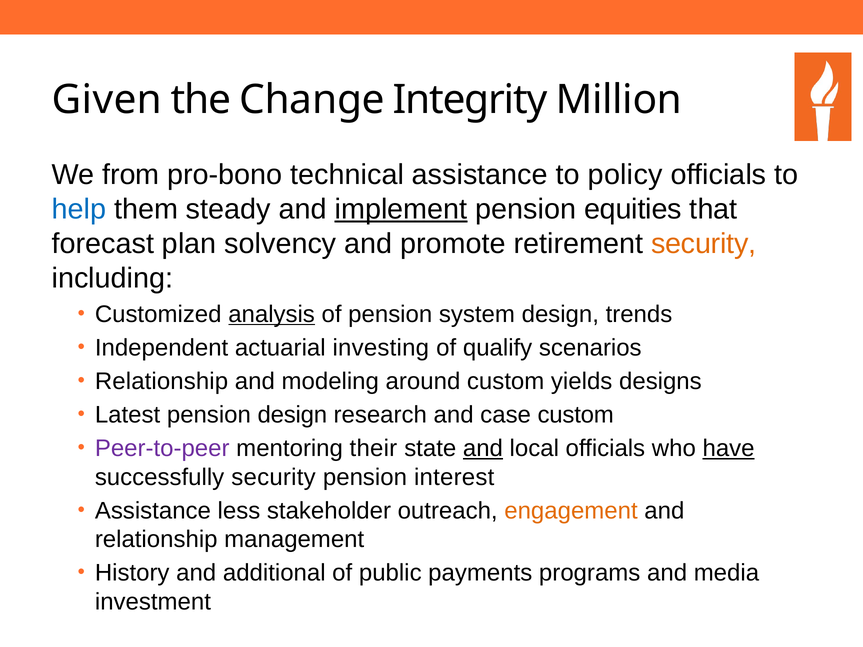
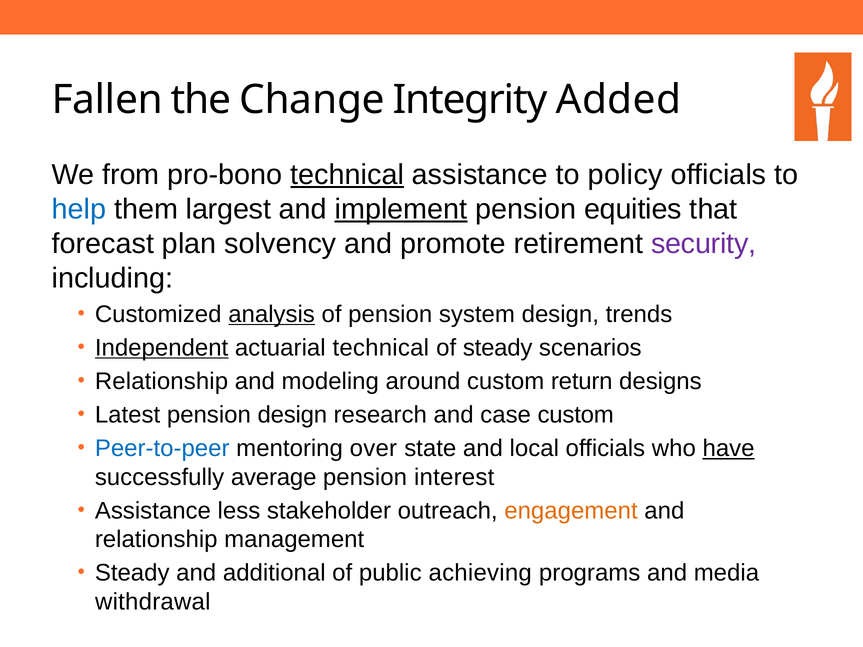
Given: Given -> Fallen (107, 100)
Million: Million -> Added (618, 100)
technical underline: none -> present (347, 175)
steady: steady -> largest (228, 209)
security colour: orange -> purple (704, 244)
Independent underline: none -> present (162, 348)
actuarial investing: investing -> technical (381, 348)
of qualify: qualify -> steady (498, 348)
yields: yields -> return (582, 381)
Peer-to-peer colour: purple -> blue (162, 449)
their: their -> over (373, 449)
and underline: present -> none (483, 449)
successfully security: security -> average (274, 477)
History: History -> Steady (132, 573)
payments: payments -> achieving (480, 573)
investment: investment -> withdrawal (153, 602)
